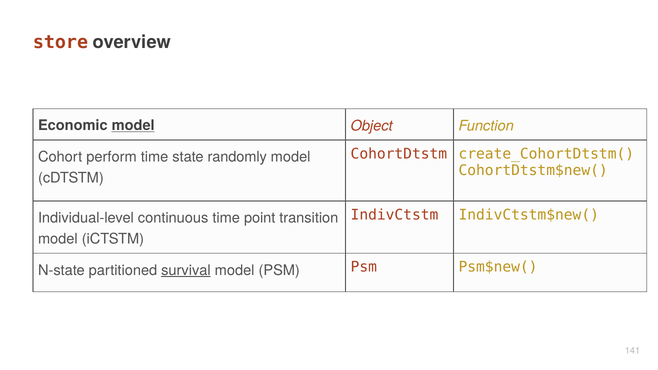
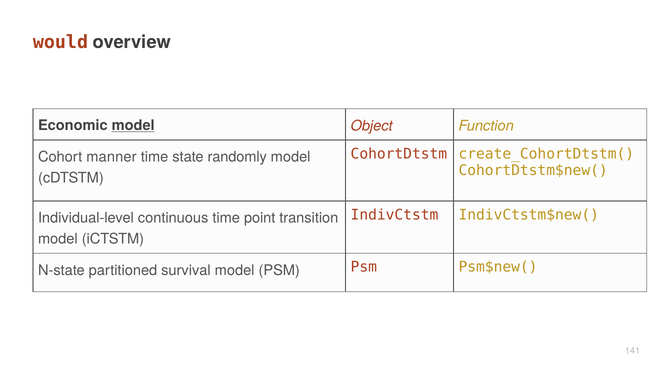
store: store -> would (60, 42)
perform: perform -> manner (111, 157)
survival underline: present -> none (186, 270)
